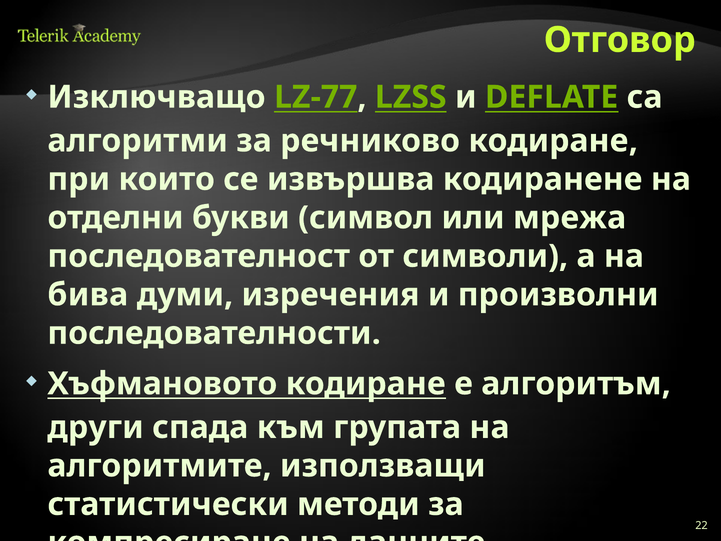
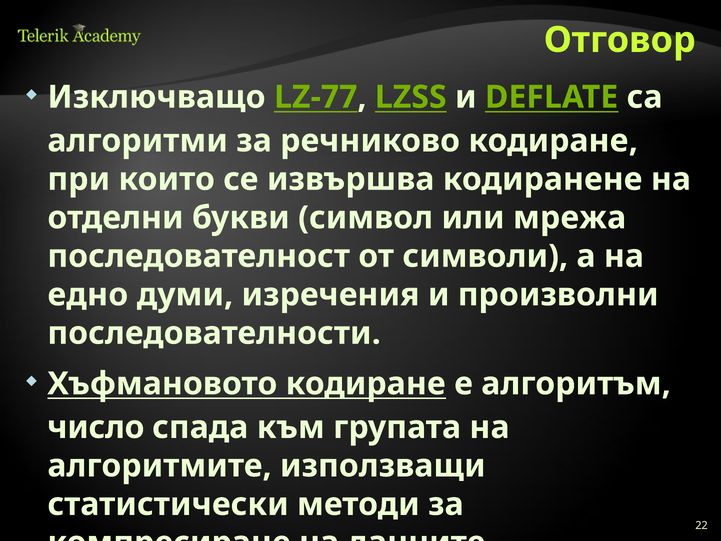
бива: бива -> едно (88, 295)
други: други -> число (96, 427)
